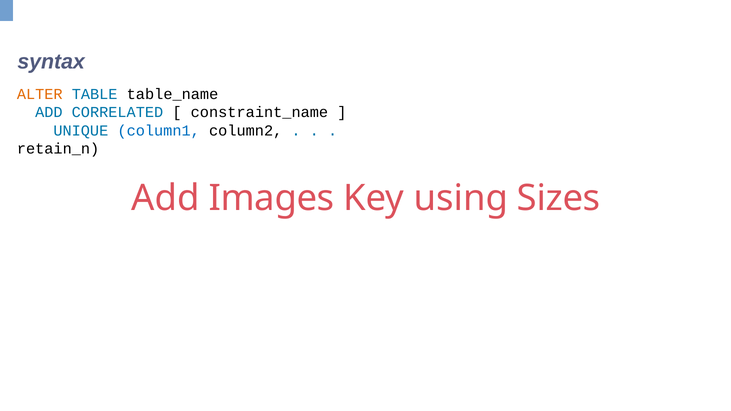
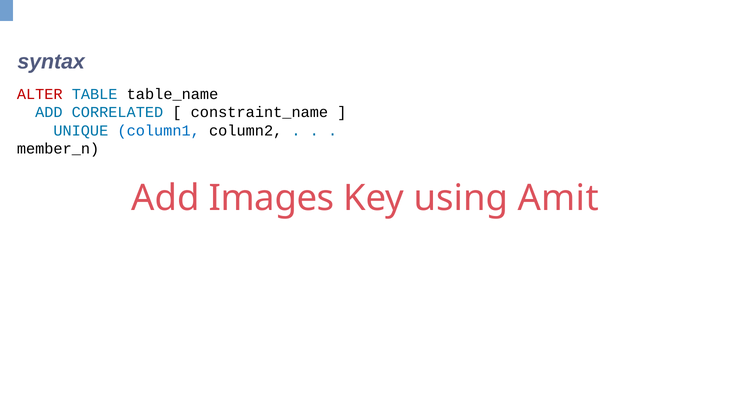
ALTER colour: orange -> red (40, 94)
retain_n: retain_n -> member_n (58, 149)
Sizes: Sizes -> Amit (558, 198)
